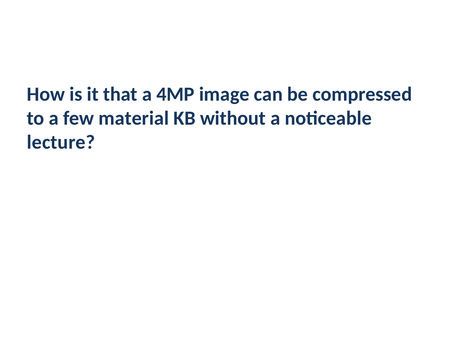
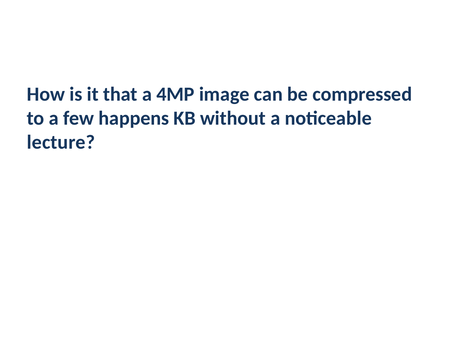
material: material -> happens (134, 118)
